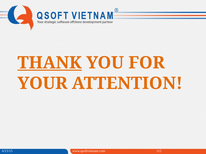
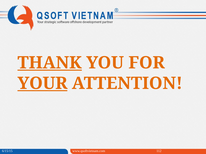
YOUR underline: none -> present (42, 84)
